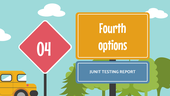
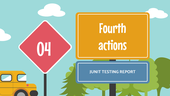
options: options -> actions (113, 45)
